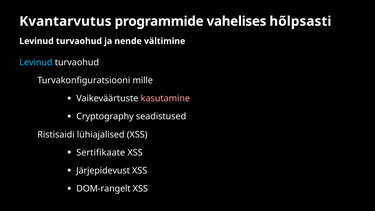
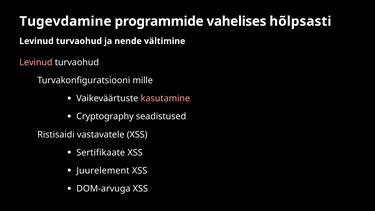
Kvantarvutus: Kvantarvutus -> Tugevdamine (65, 21)
Levinud colour: light blue -> pink (36, 62)
lühiajalised: lühiajalised -> vastavatele (101, 135)
Järjepidevust: Järjepidevust -> Juurelement (103, 171)
DOM-rangelt: DOM-rangelt -> DOM-arvuga (103, 189)
